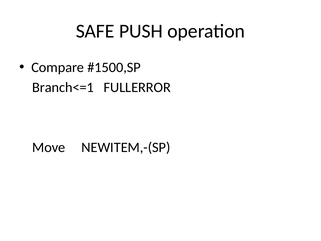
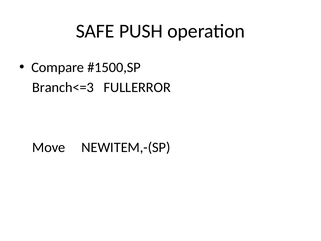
Branch<=1: Branch<=1 -> Branch<=3 (63, 87)
